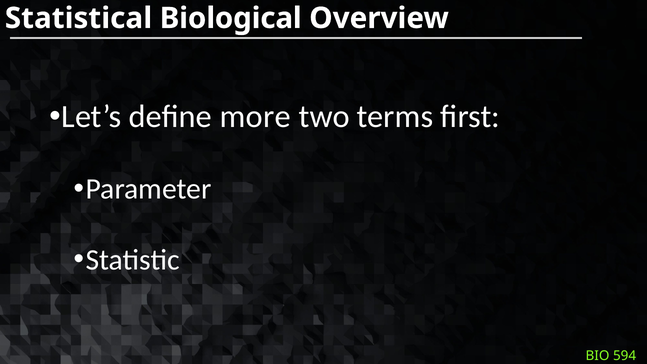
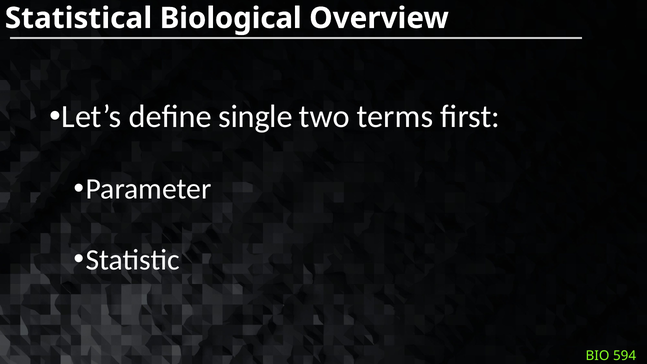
more: more -> single (256, 117)
